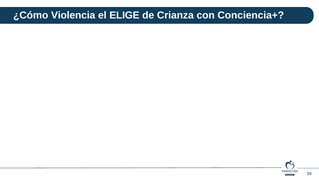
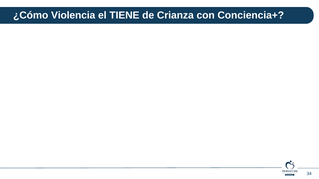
ELIGE: ELIGE -> TIENE (124, 15)
